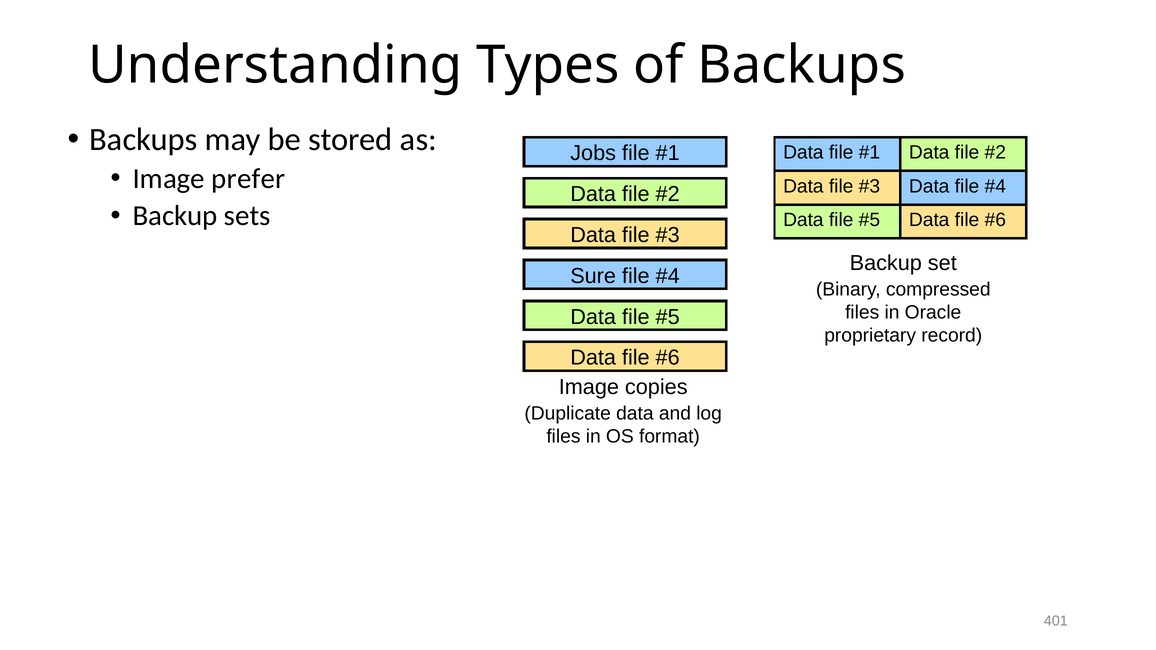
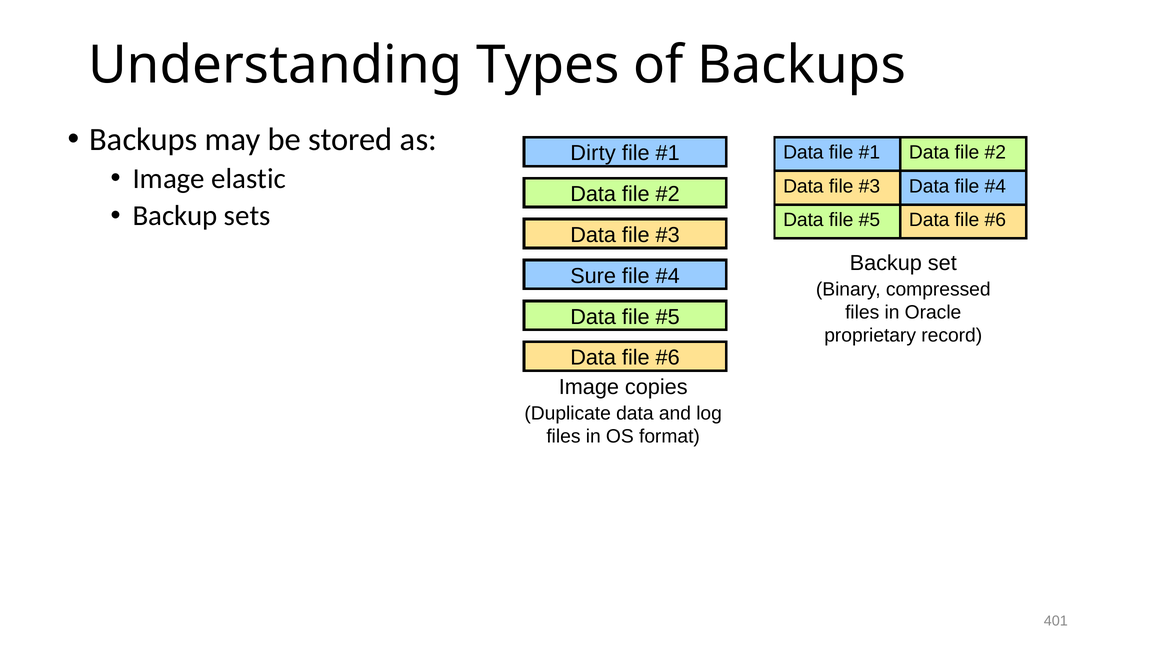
Jobs: Jobs -> Dirty (593, 153)
prefer: prefer -> elastic (248, 179)
